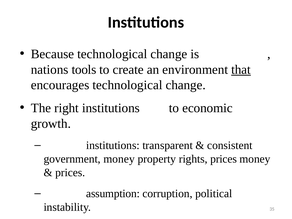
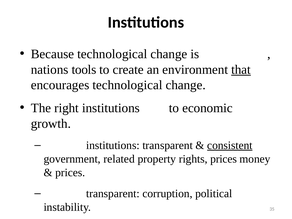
consistent underline: none -> present (230, 145)
government money: money -> related (119, 159)
assumption: assumption -> transparent (113, 194)
